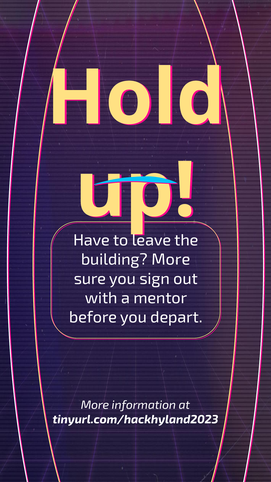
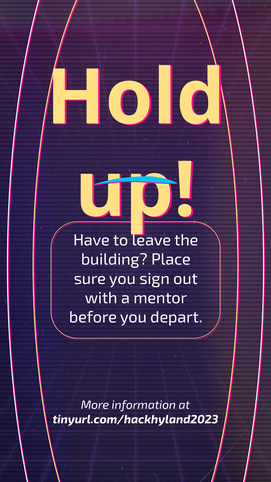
building More: More -> Place (171, 259)
